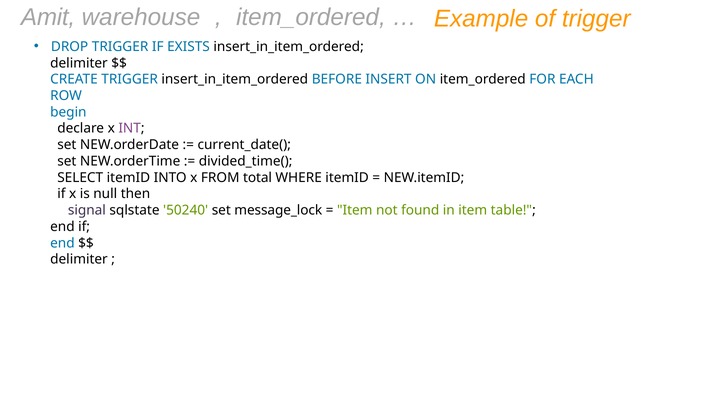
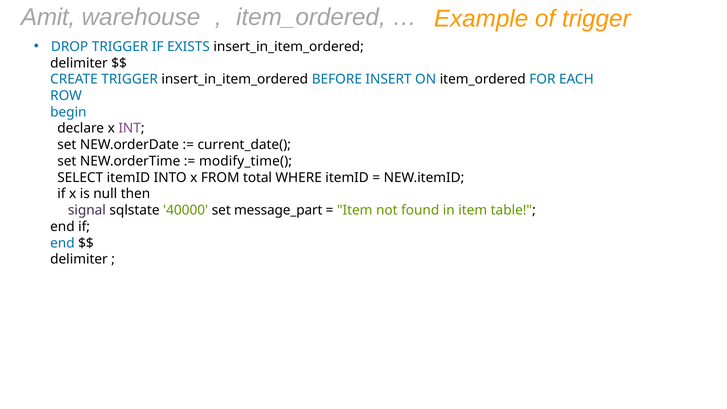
divided_time(: divided_time( -> modify_time( (246, 161)
50240: 50240 -> 40000 (186, 210)
message_lock: message_lock -> message_part (278, 210)
